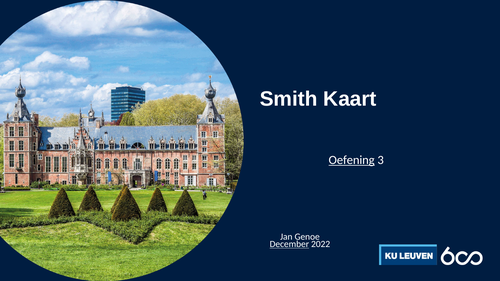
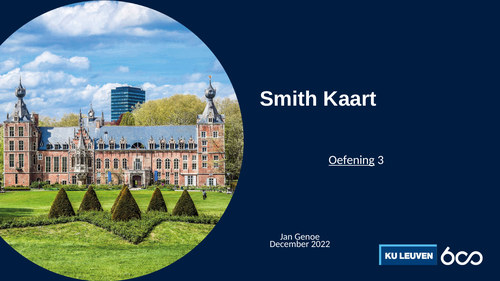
December underline: present -> none (289, 244)
